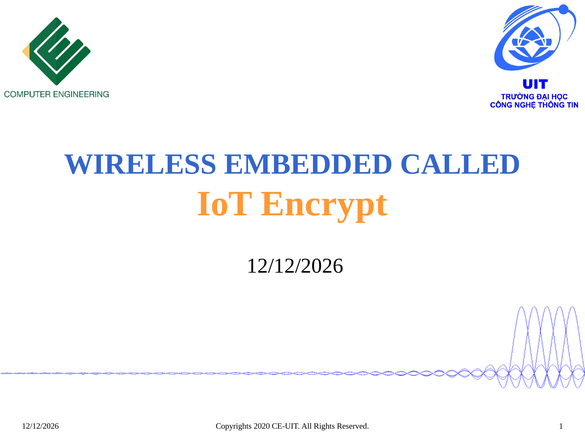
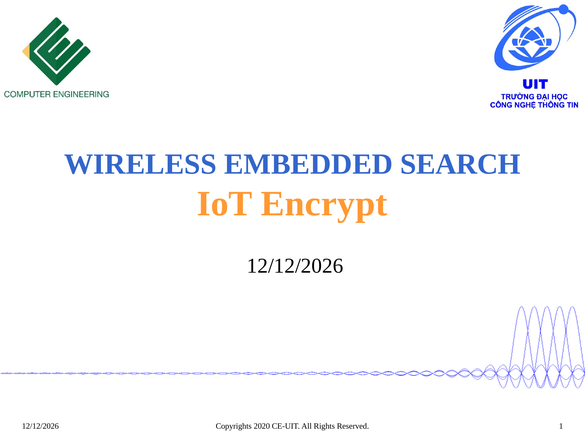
CALLED: CALLED -> SEARCH (460, 164)
